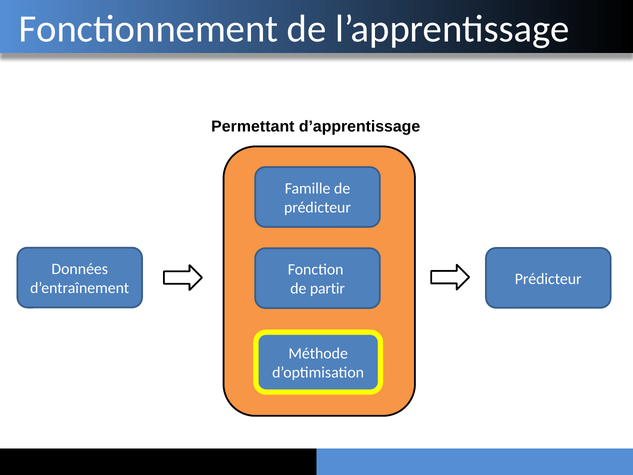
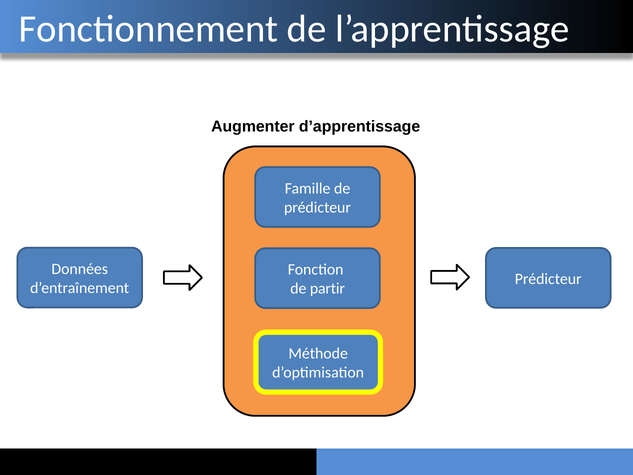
Permettant: Permettant -> Augmenter (253, 126)
